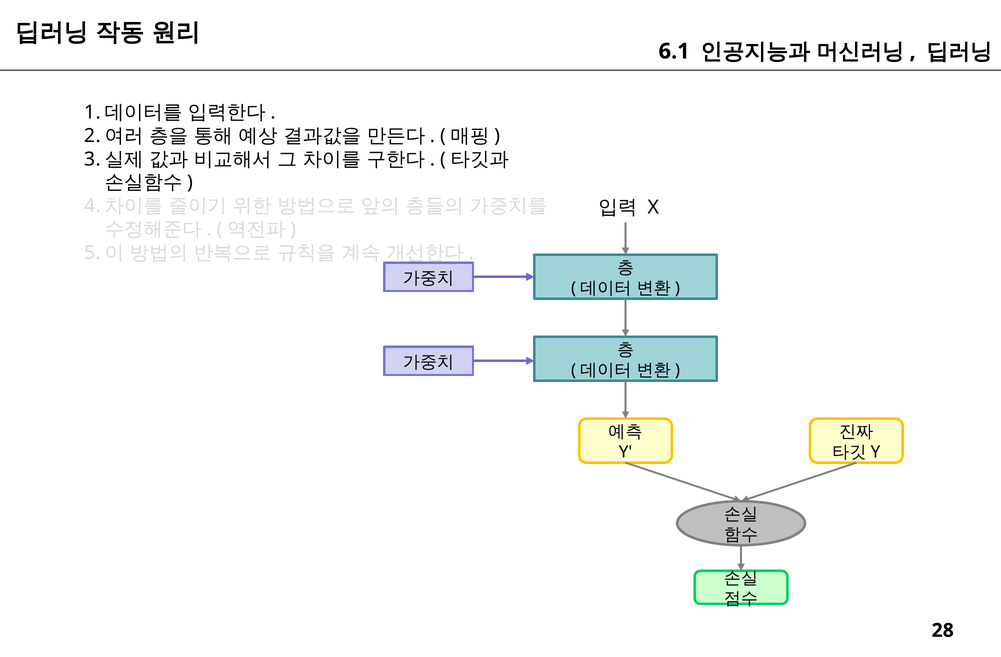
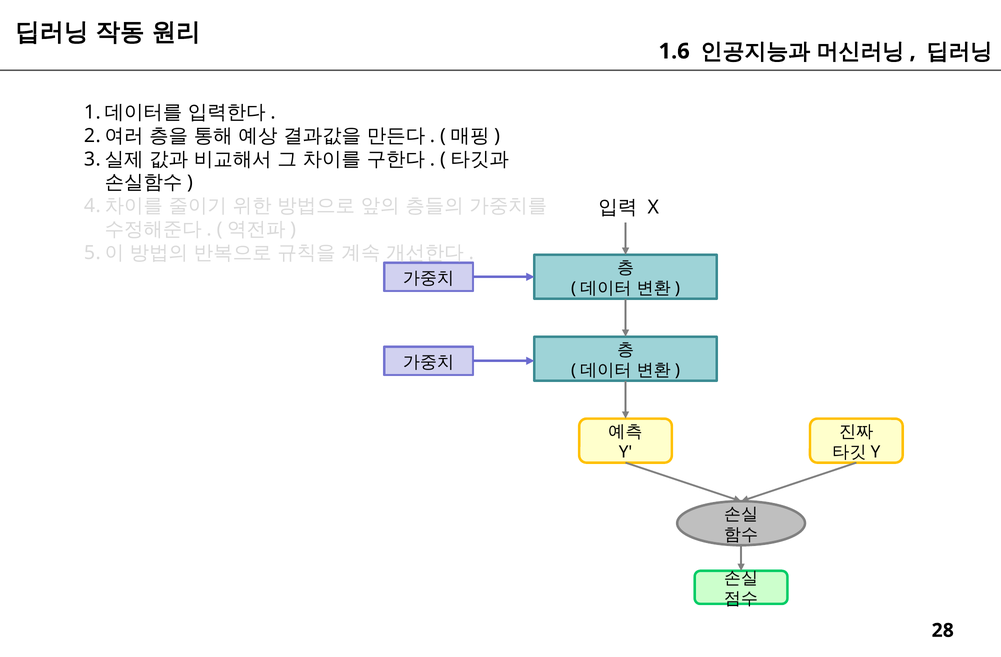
6.1: 6.1 -> 1.6 (674, 51)
